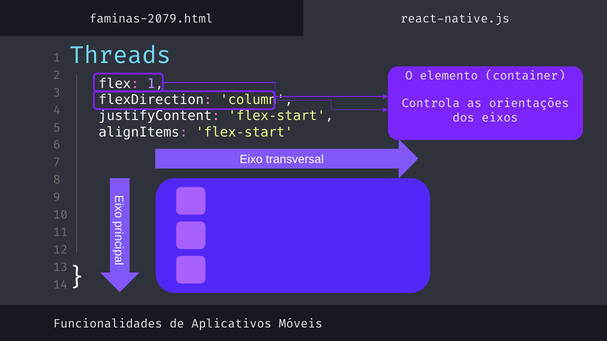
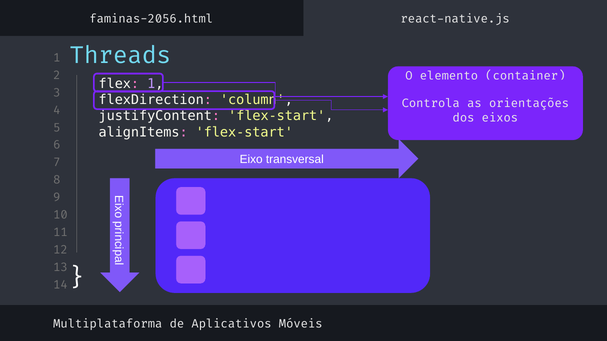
faminas-2079.html: faminas-2079.html -> faminas-2056.html (151, 19)
Funcionalidades: Funcionalidades -> Multiplataforma (108, 324)
